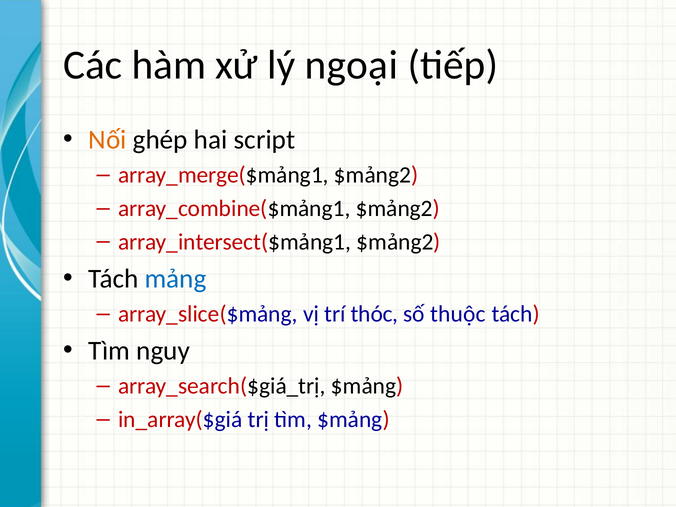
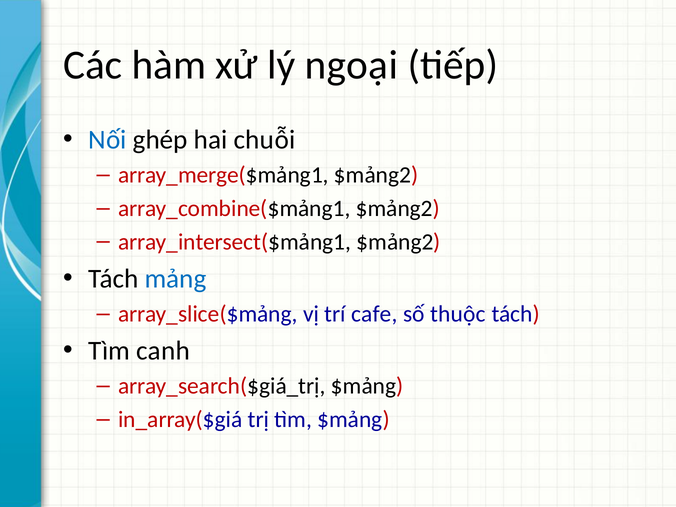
Nối colour: orange -> blue (108, 140)
script: script -> chuỗi (265, 140)
thóc: thóc -> cafe (374, 314)
nguy: nguy -> canh (163, 351)
